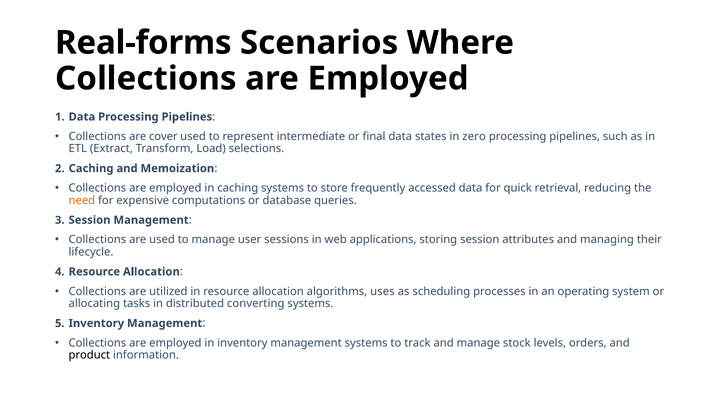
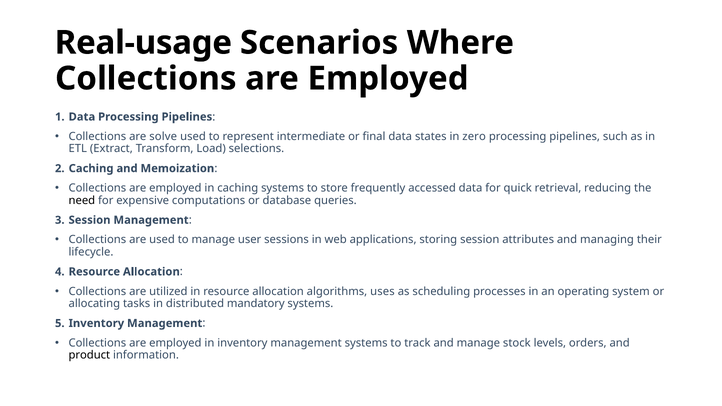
Real-forms: Real-forms -> Real-usage (143, 43)
cover: cover -> solve (163, 137)
need colour: orange -> black (82, 200)
converting: converting -> mandatory (256, 304)
